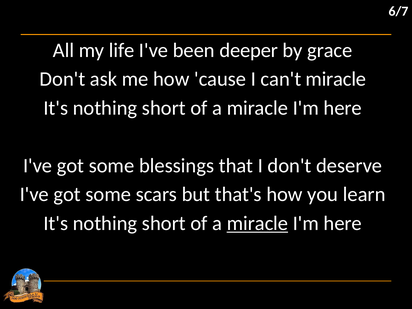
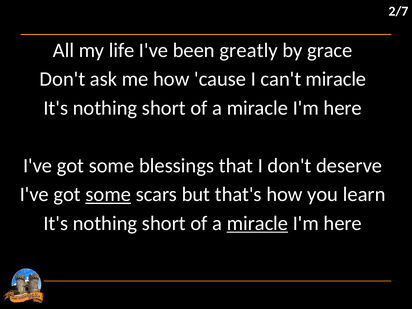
6/7: 6/7 -> 2/7 (398, 11)
deeper: deeper -> greatly (249, 50)
some underline: none -> present (108, 195)
